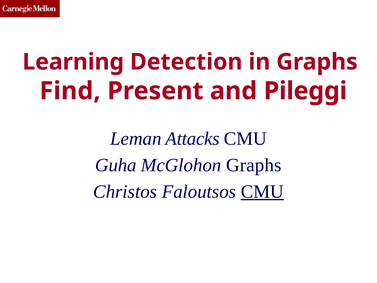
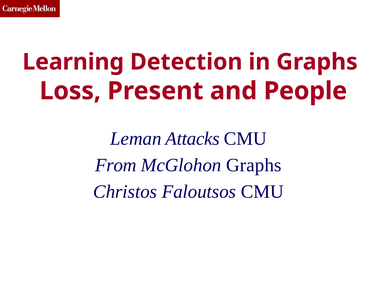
Find: Find -> Loss (70, 91)
Pileggi: Pileggi -> People (305, 91)
Guha: Guha -> From (116, 165)
CMU underline: present -> none (262, 191)
